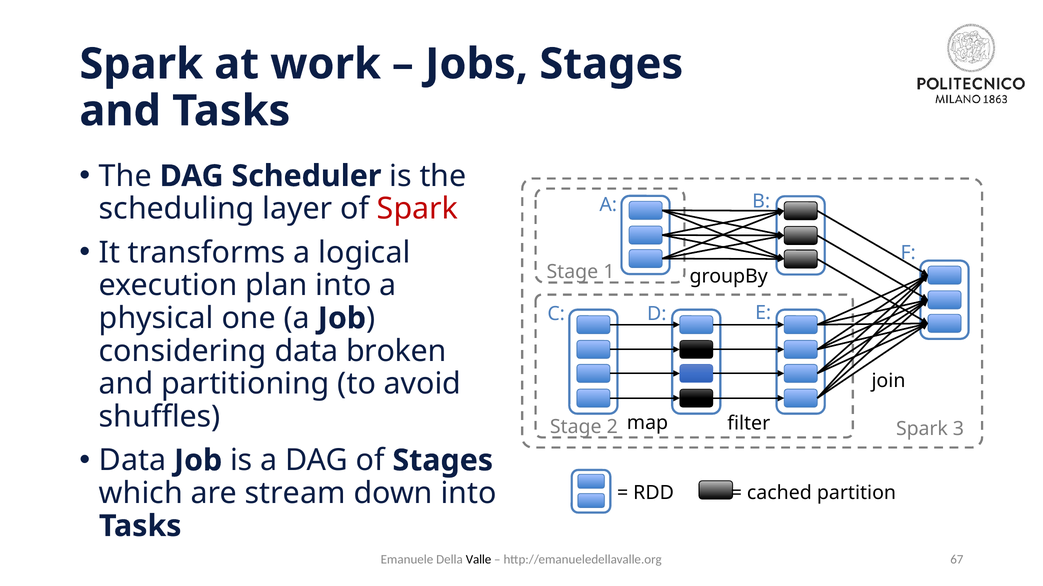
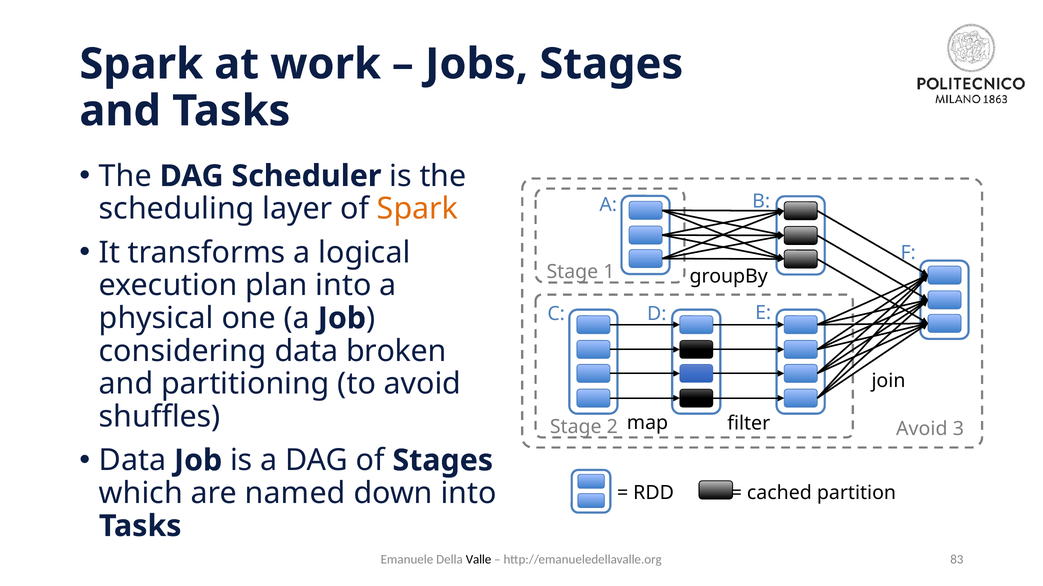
Spark colour: red -> orange (418, 209)
Spark: Spark -> Avoid (922, 429)
stream: stream -> named (295, 494)
67: 67 -> 83 (957, 560)
